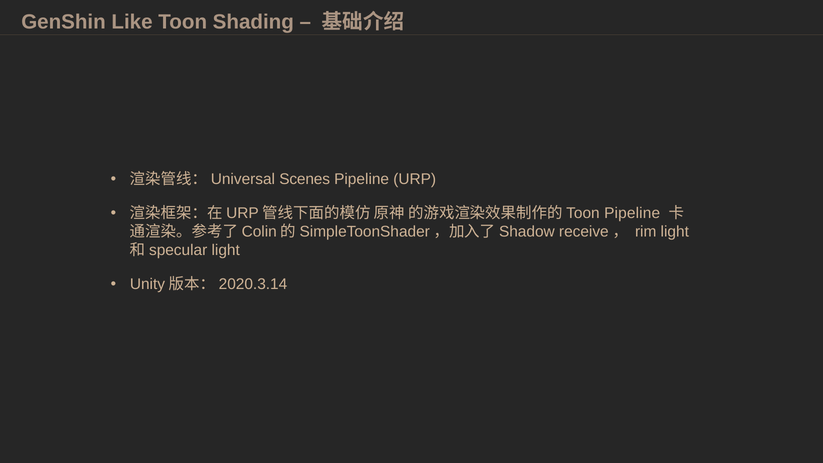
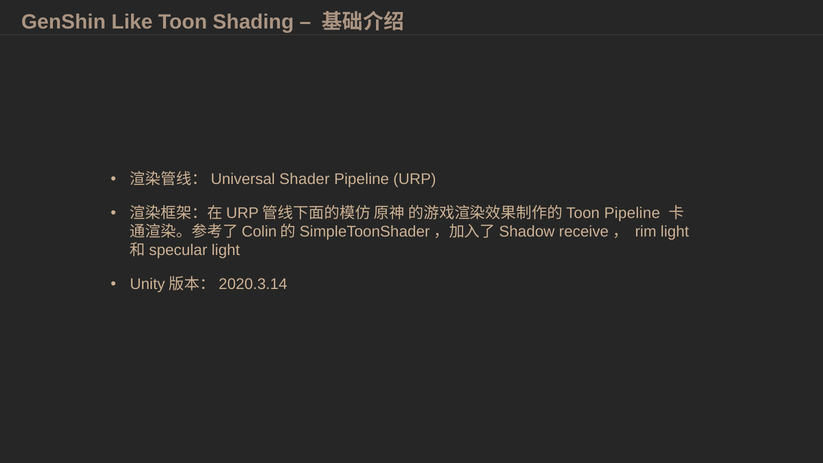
Scenes: Scenes -> Shader (304, 179)
